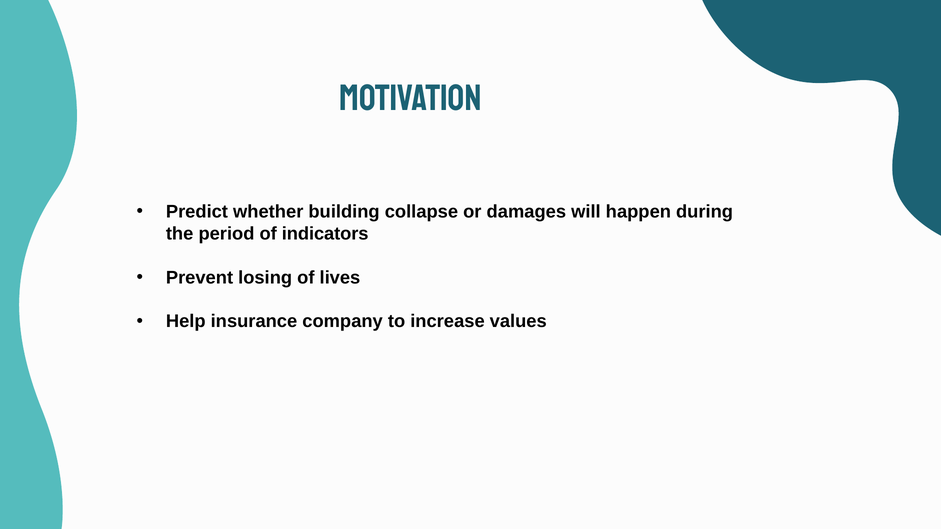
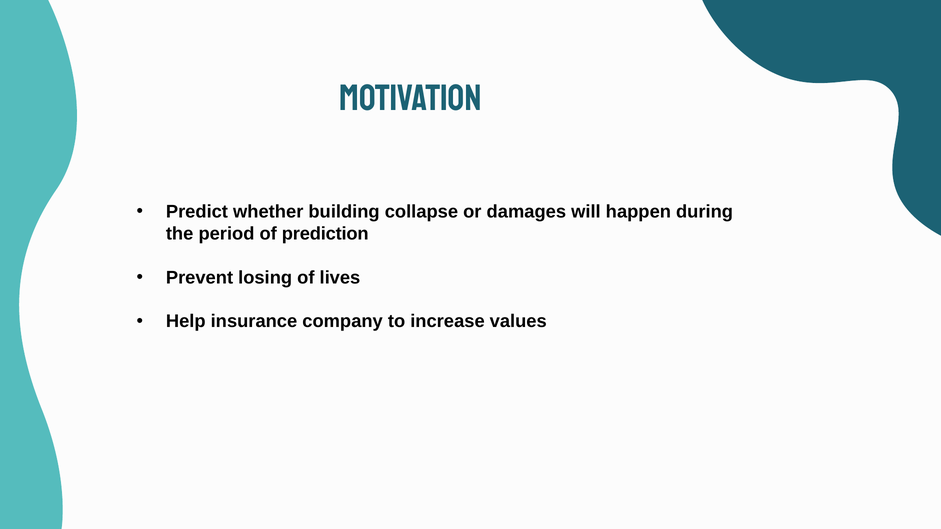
indicators: indicators -> prediction (325, 234)
